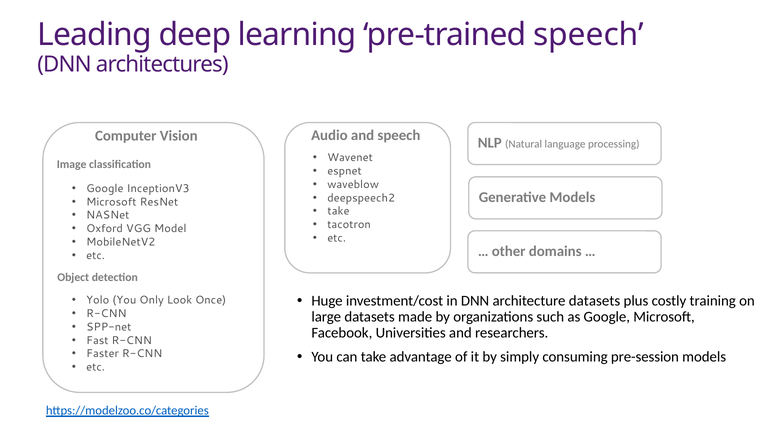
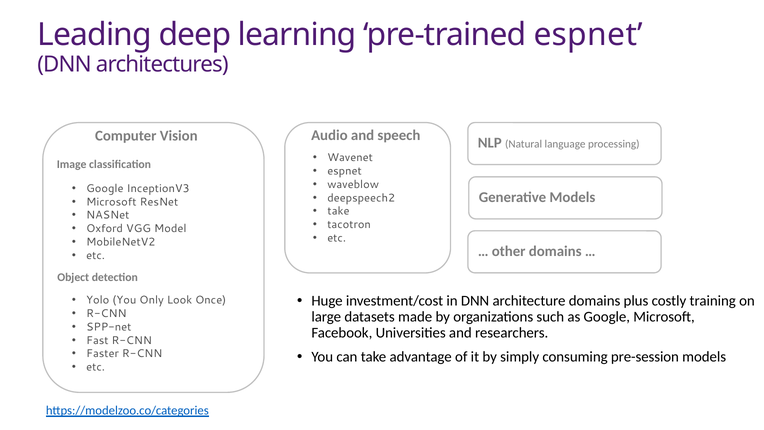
pre-trained speech: speech -> espnet (588, 35)
architecture datasets: datasets -> domains (595, 301)
